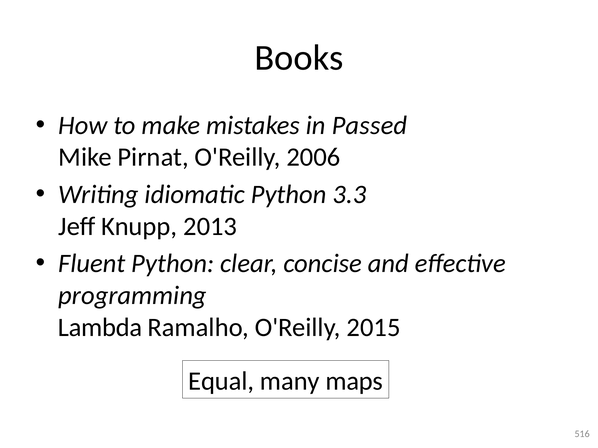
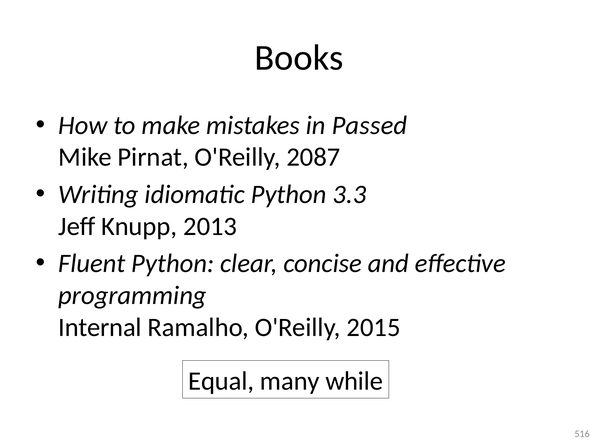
2006: 2006 -> 2087 (313, 157)
Lambda: Lambda -> Internal (100, 328)
maps: maps -> while (354, 382)
